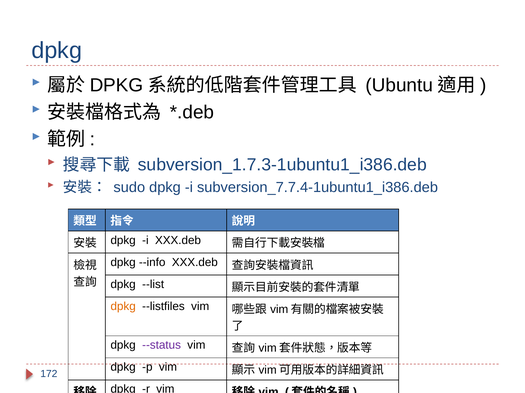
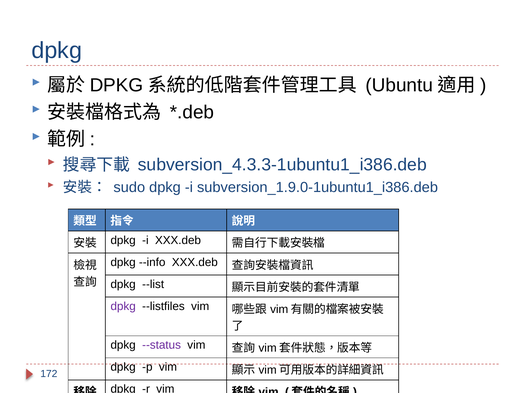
subversion_1.7.3-1ubuntu1_i386.deb: subversion_1.7.3-1ubuntu1_i386.deb -> subversion_4.3.3-1ubuntu1_i386.deb (282, 165)
subversion_7.7.4-1ubuntu1_i386.deb: subversion_7.7.4-1ubuntu1_i386.deb -> subversion_1.9.0-1ubuntu1_i386.deb (317, 188)
dpkg colour: orange -> purple (123, 307)
